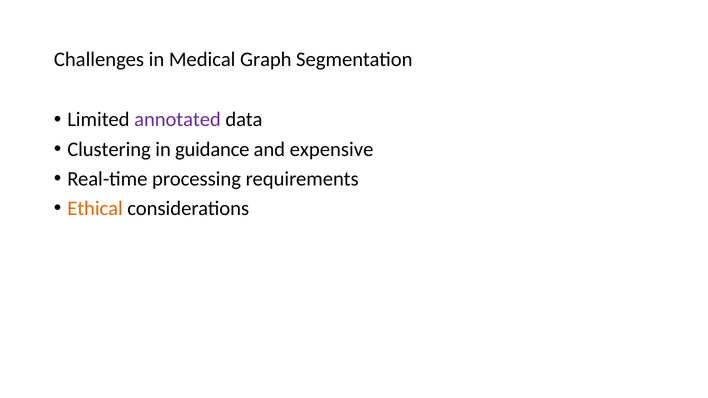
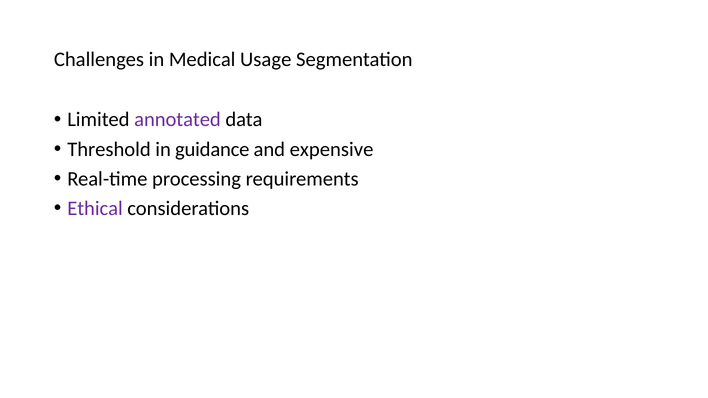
Graph: Graph -> Usage (266, 60)
Clustering: Clustering -> Threshold (109, 149)
Ethical colour: orange -> purple (95, 209)
